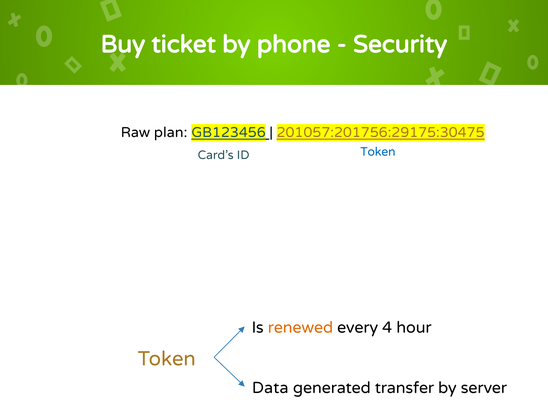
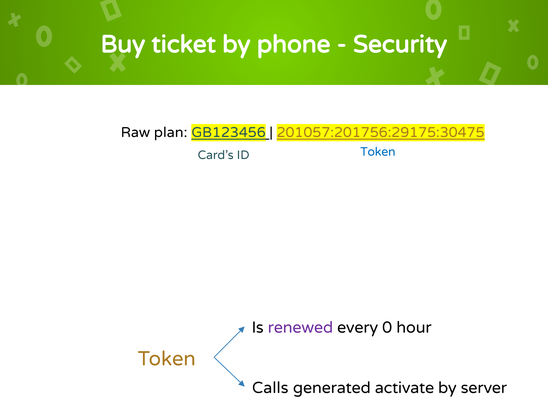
renewed colour: orange -> purple (300, 328)
4: 4 -> 0 (387, 328)
Data: Data -> Calls (270, 388)
transfer: transfer -> activate (405, 388)
